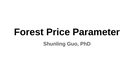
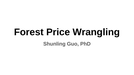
Parameter: Parameter -> Wrangling (96, 32)
